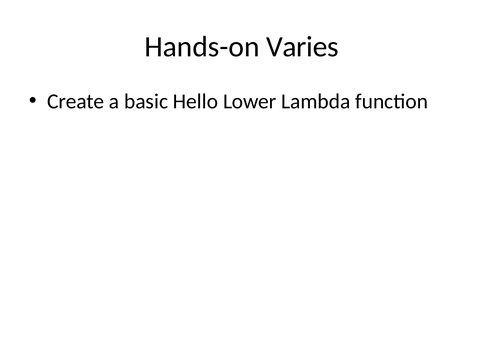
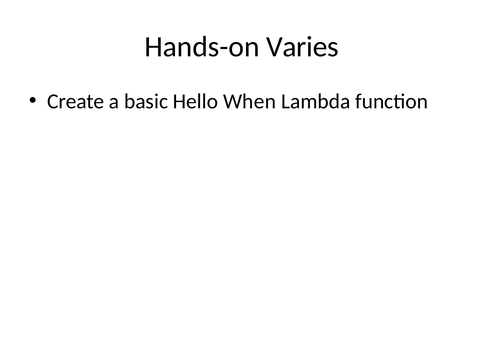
Lower: Lower -> When (249, 101)
